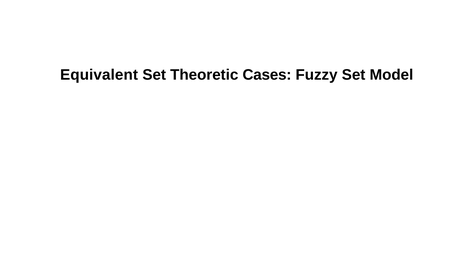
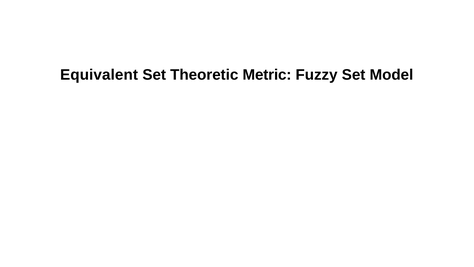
Cases: Cases -> Metric (267, 75)
